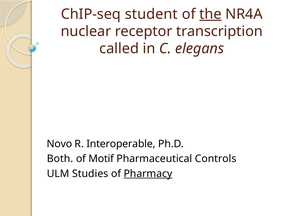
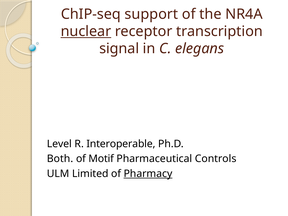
student: student -> support (151, 14)
the underline: present -> none (210, 14)
nuclear underline: none -> present (86, 31)
called: called -> signal (119, 49)
Novo: Novo -> Level (59, 144)
Studies: Studies -> Limited (90, 174)
